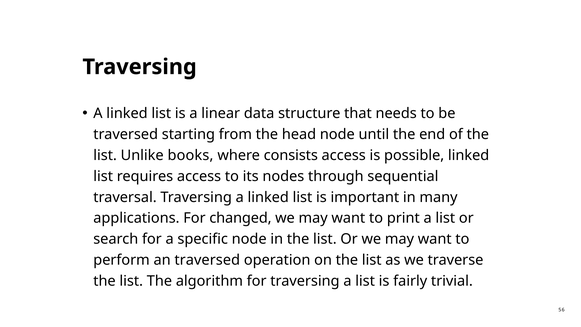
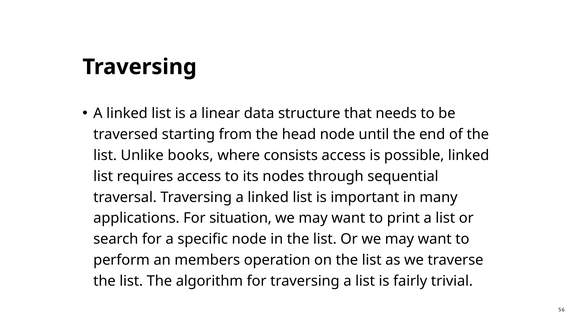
changed: changed -> situation (240, 218)
an traversed: traversed -> members (207, 260)
